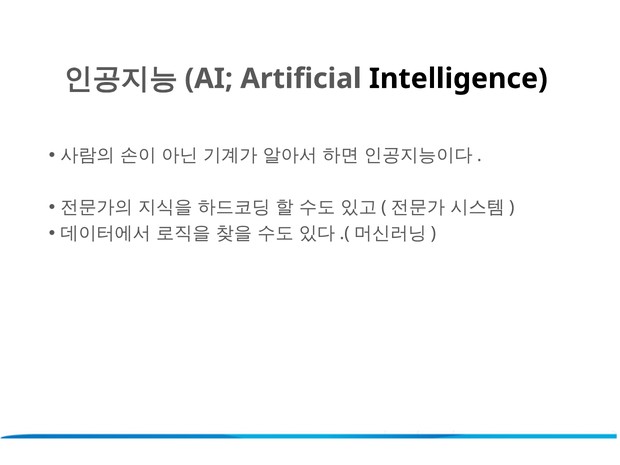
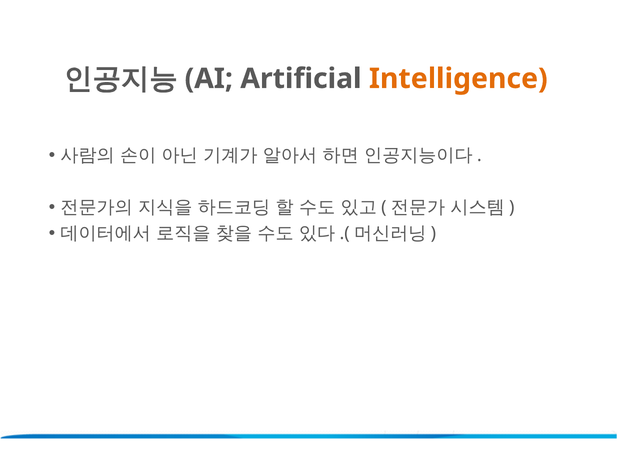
Intelligence colour: black -> orange (458, 79)
